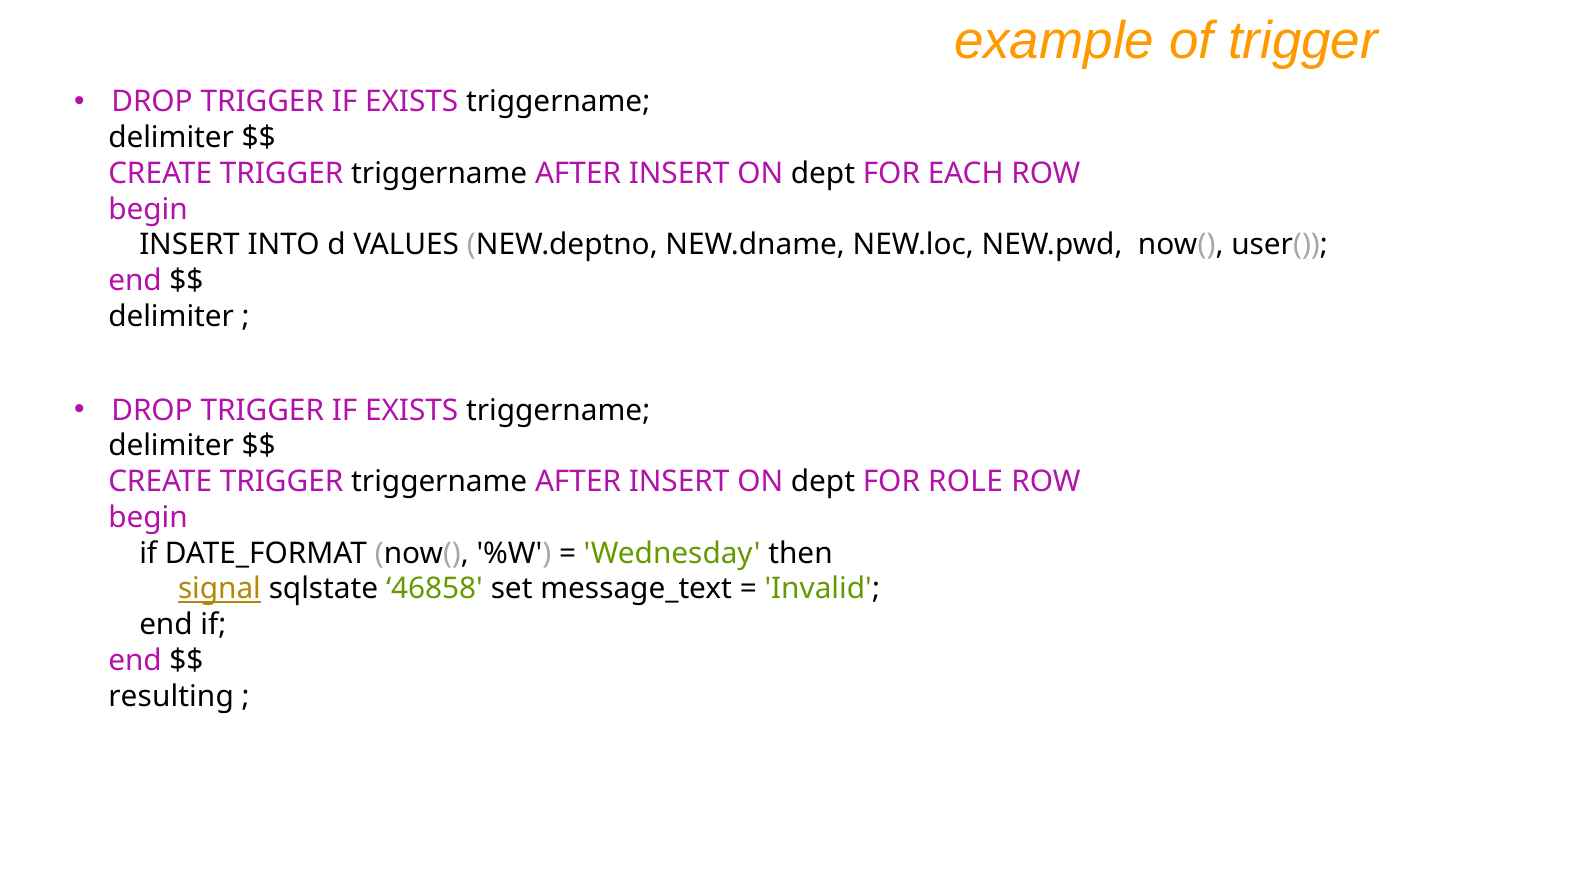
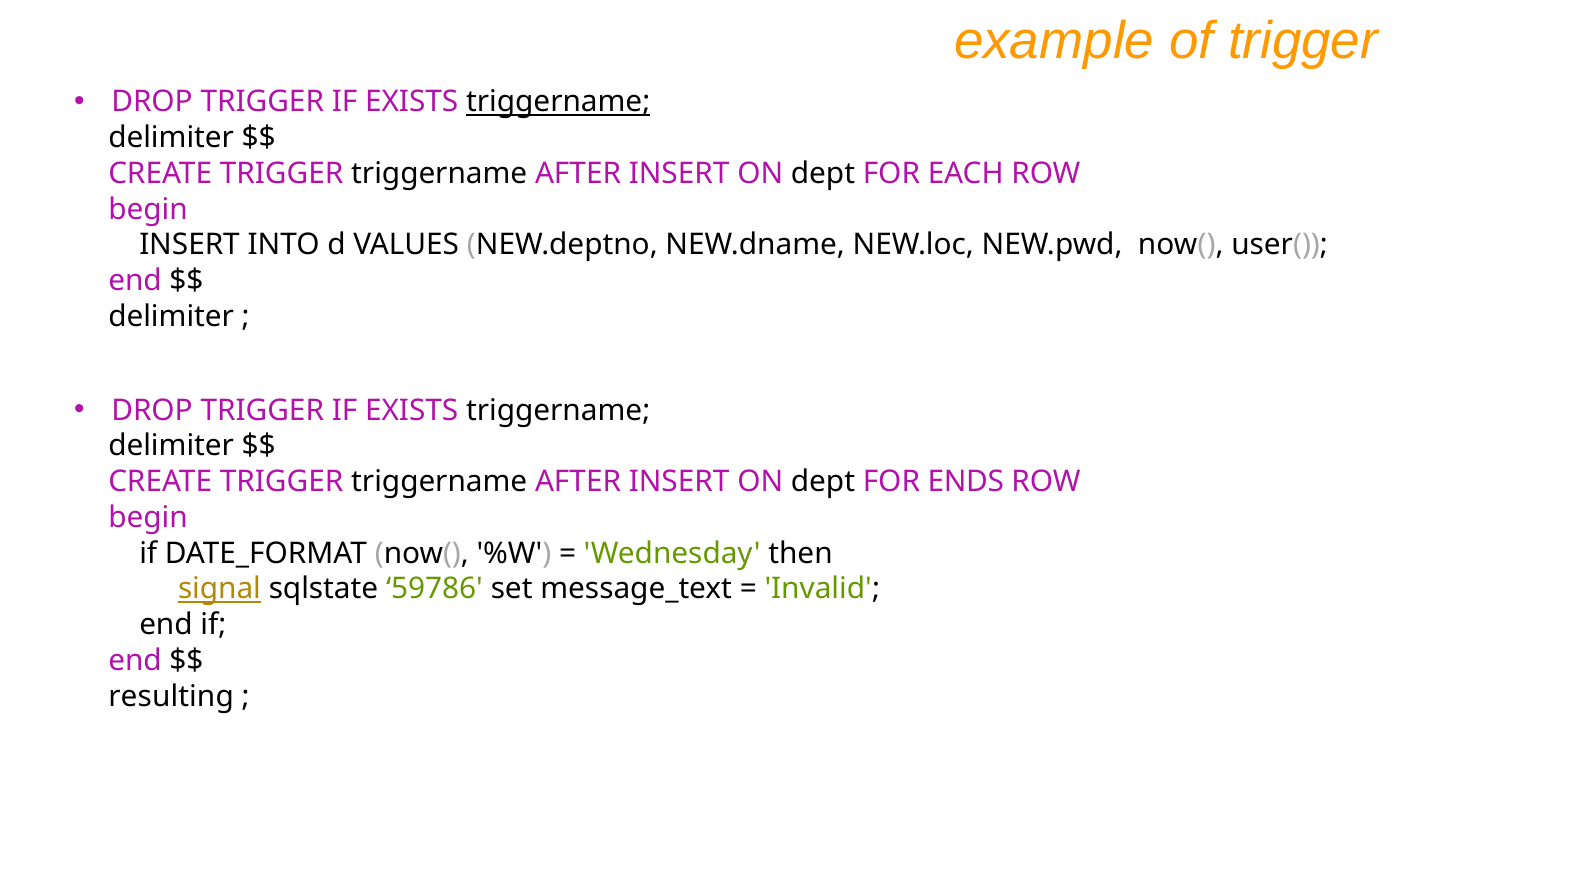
triggername underline: none -> present (558, 102)
ROLE: ROLE -> ENDS (966, 482)
46858: 46858 -> 59786 (434, 589)
